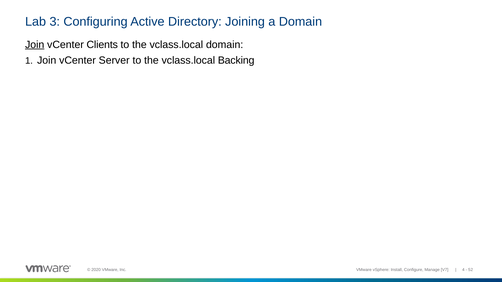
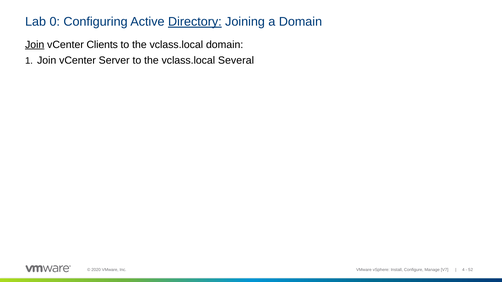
3: 3 -> 0 (55, 22)
Directory underline: none -> present (195, 22)
Backing: Backing -> Several (236, 60)
